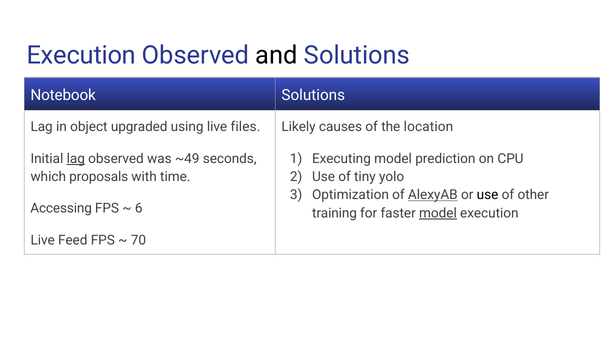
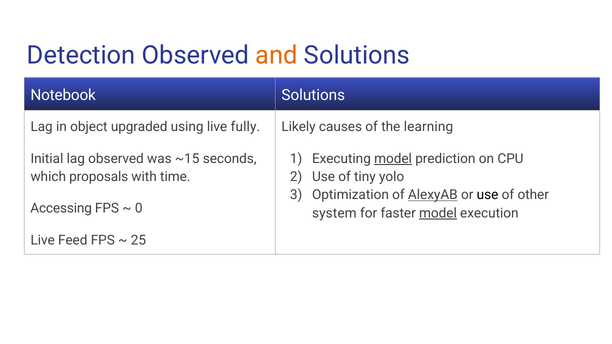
Execution: Execution -> Detection (81, 55)
and colour: black -> orange (277, 55)
files: files -> fully (245, 127)
location: location -> learning (428, 127)
lag underline: present -> none (76, 159)
~49: ~49 -> ~15 (187, 159)
model underline: none -> present (393, 159)
6: 6 -> 0 (139, 209)
training: training -> system (334, 213)
70: 70 -> 25 (138, 240)
